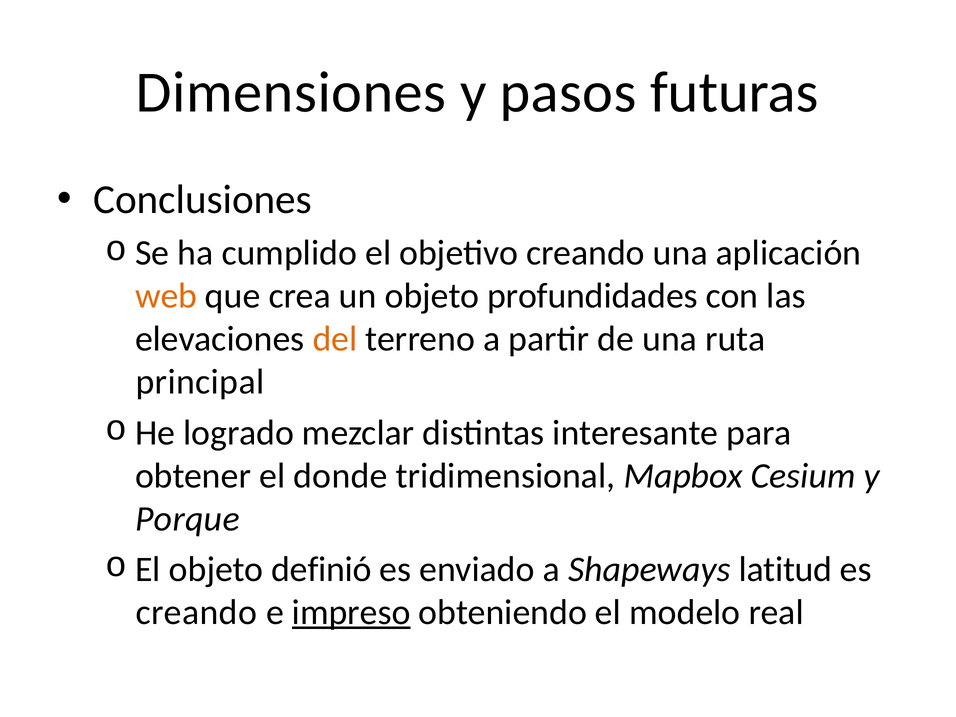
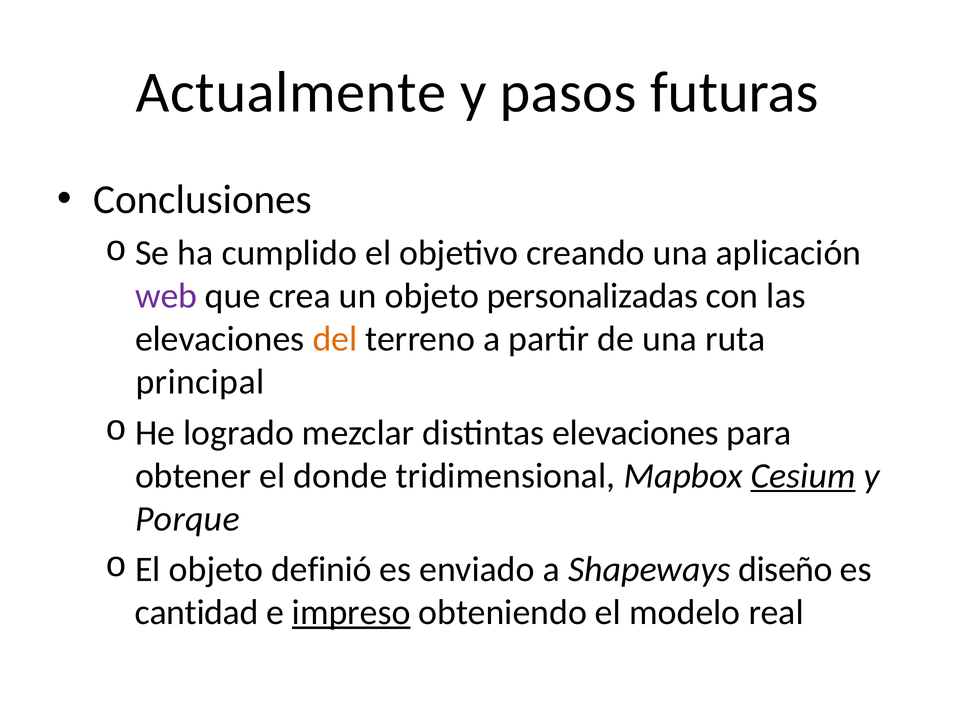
Dimensiones: Dimensiones -> Actualmente (291, 93)
web colour: orange -> purple (166, 296)
profundidades: profundidades -> personalizadas (593, 296)
distintas interesante: interesante -> elevaciones (636, 433)
Cesium underline: none -> present (803, 476)
latitud: latitud -> diseño (785, 569)
creando: creando -> cantidad (197, 612)
